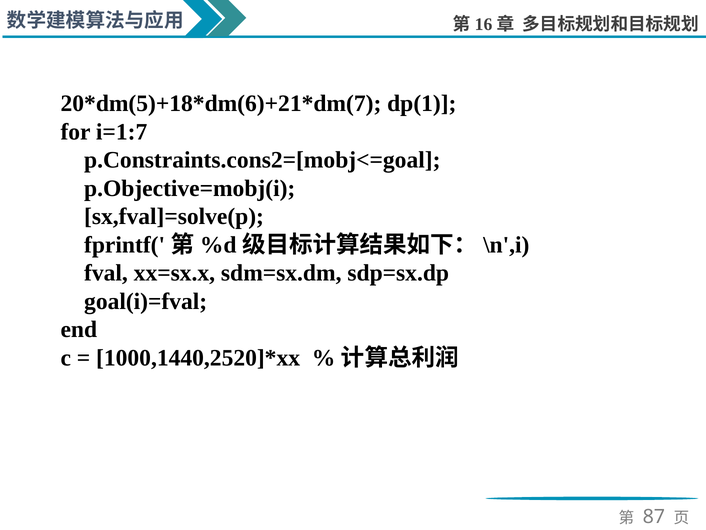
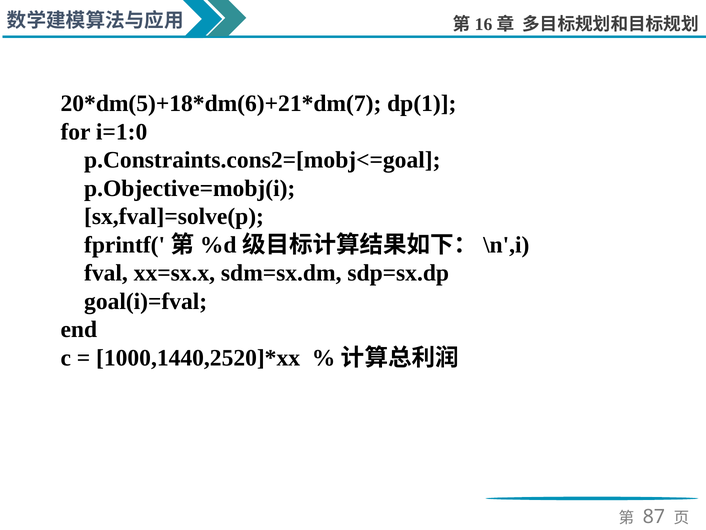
i=1:7: i=1:7 -> i=1:0 (122, 132)
